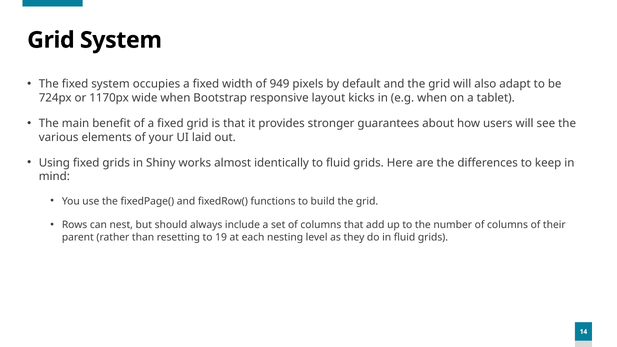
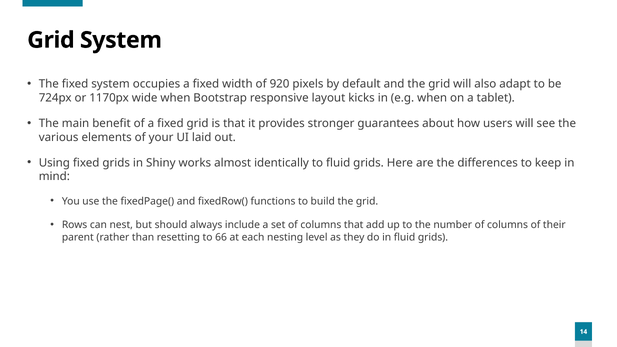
949: 949 -> 920 (280, 84)
19: 19 -> 66 (221, 237)
